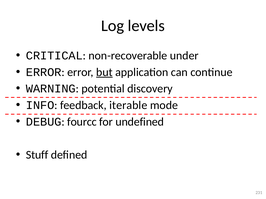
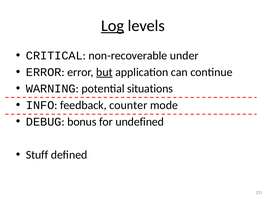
Log underline: none -> present (113, 26)
discovery: discovery -> situations (150, 89)
iterable: iterable -> counter (128, 105)
fourcc: fourcc -> bonus (82, 122)
